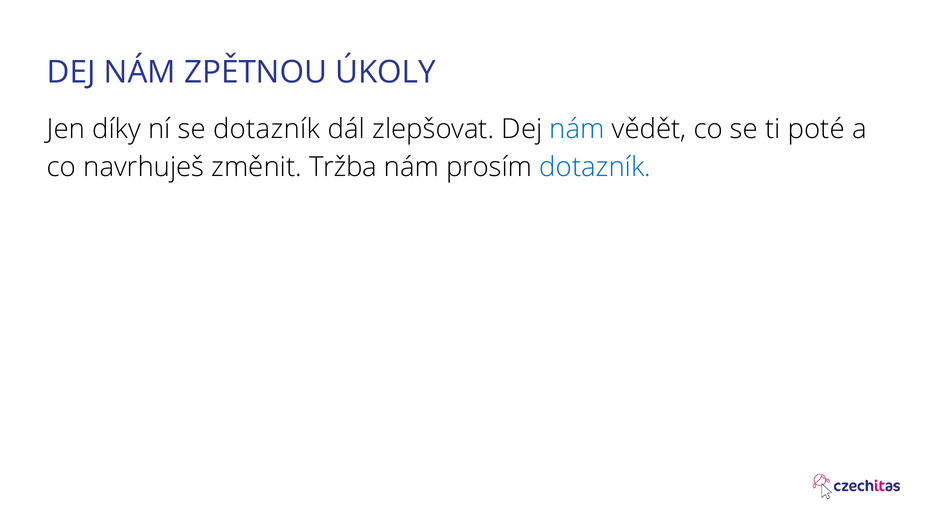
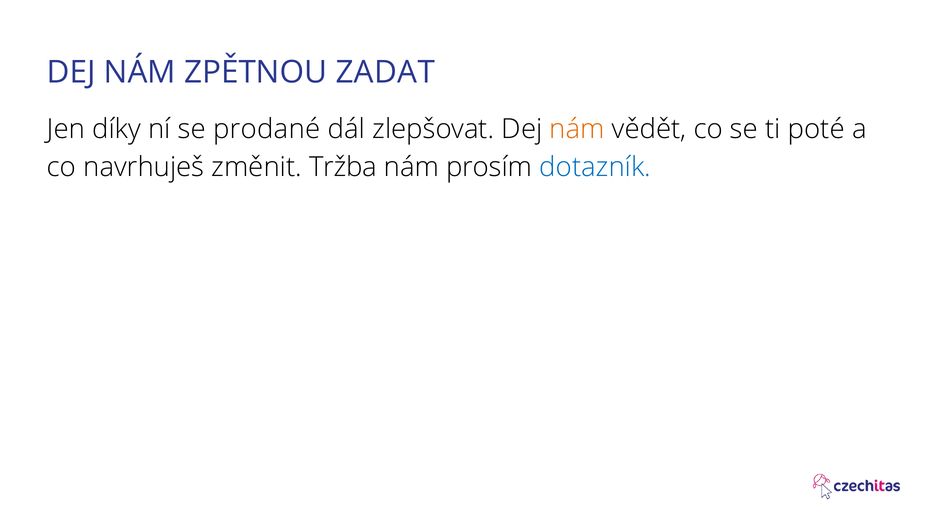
ÚKOLY: ÚKOLY -> ZADAT (385, 72)
se dotazník: dotazník -> prodané (267, 129)
nám colour: blue -> orange (577, 129)
